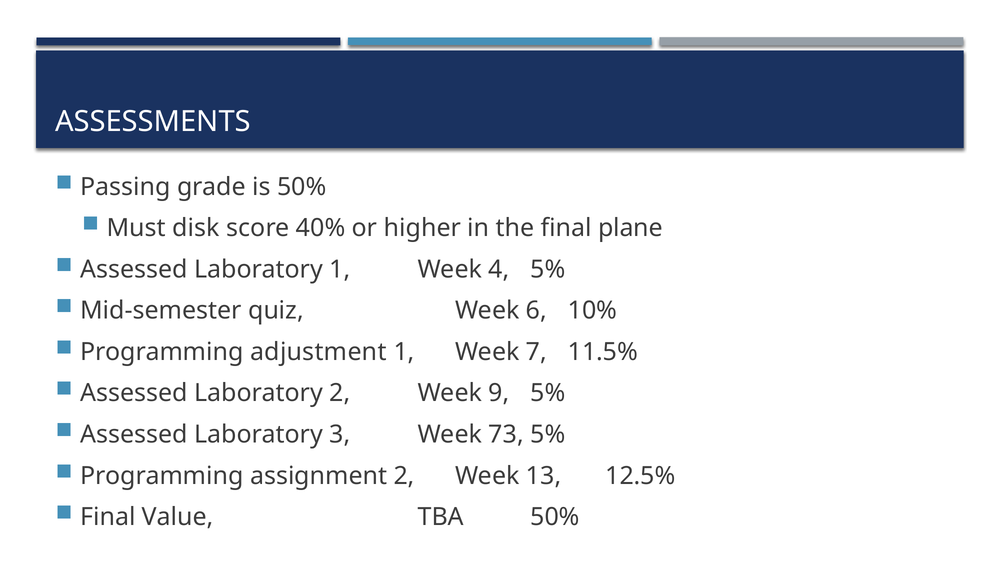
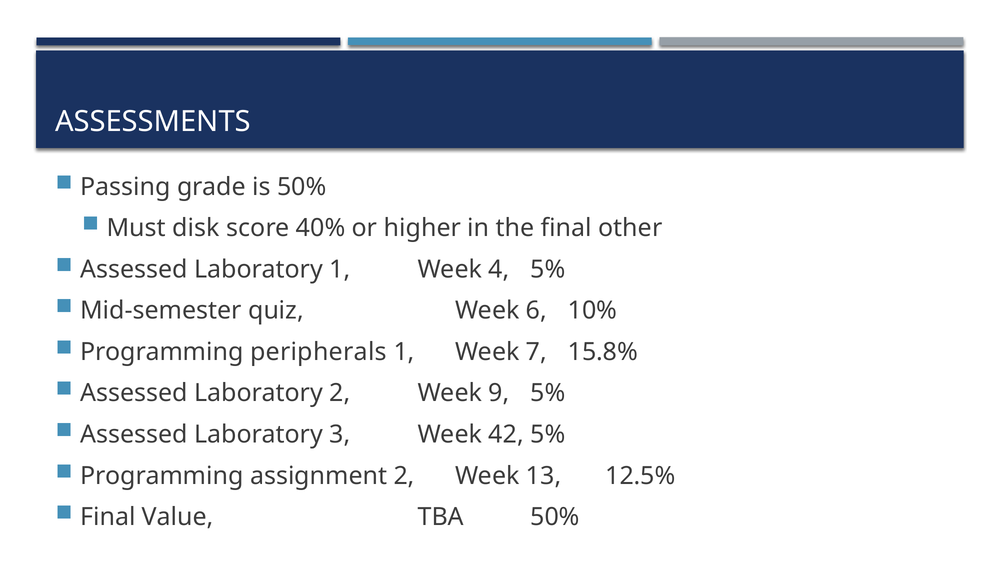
plane: plane -> other (630, 228)
adjustment: adjustment -> peripherals (318, 352)
11.5%: 11.5% -> 15.8% (603, 352)
73: 73 -> 42 (506, 434)
